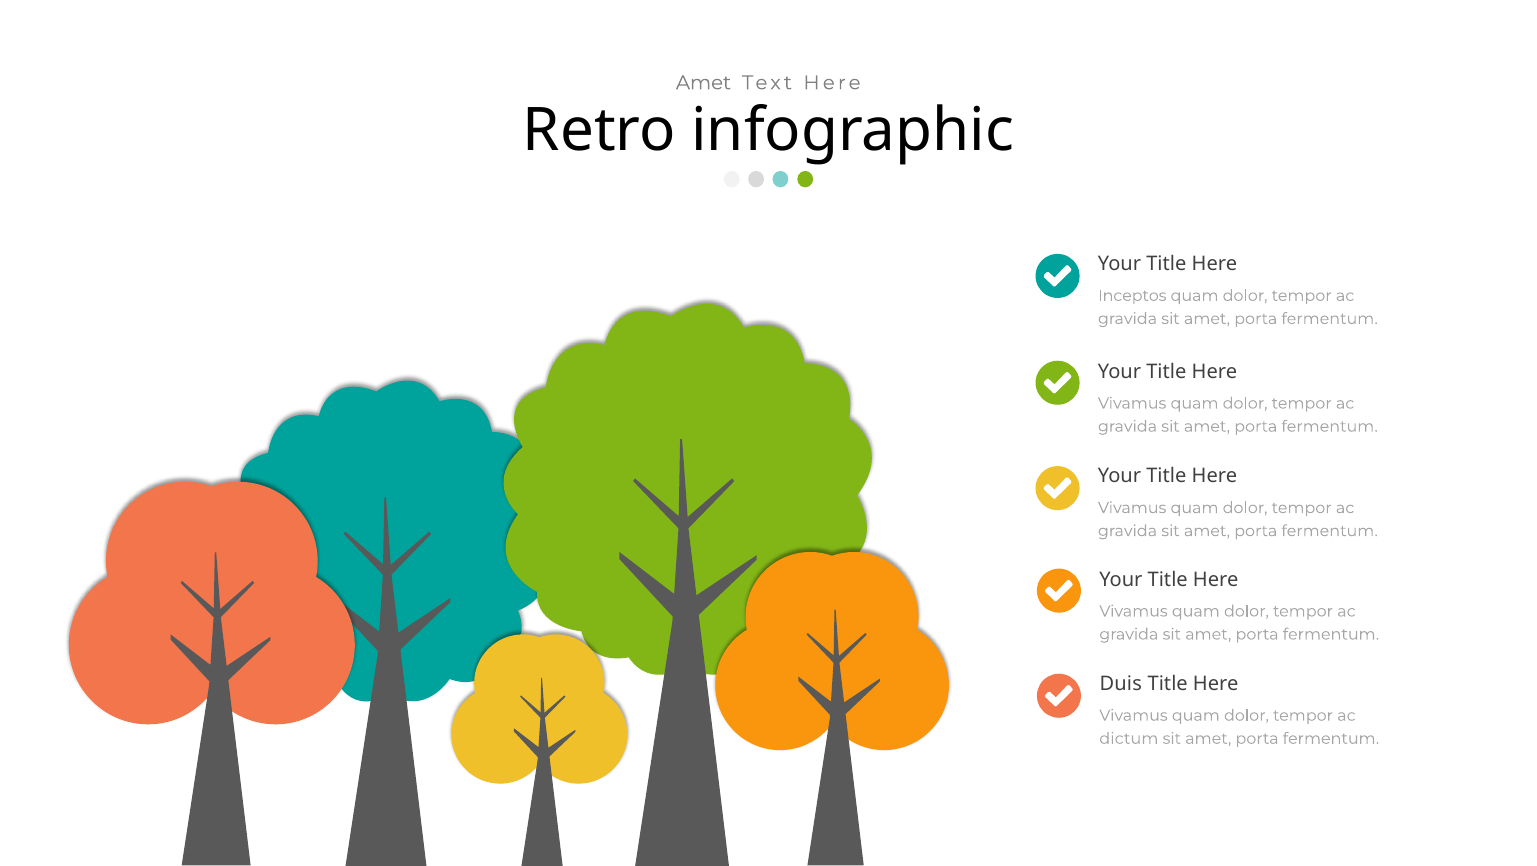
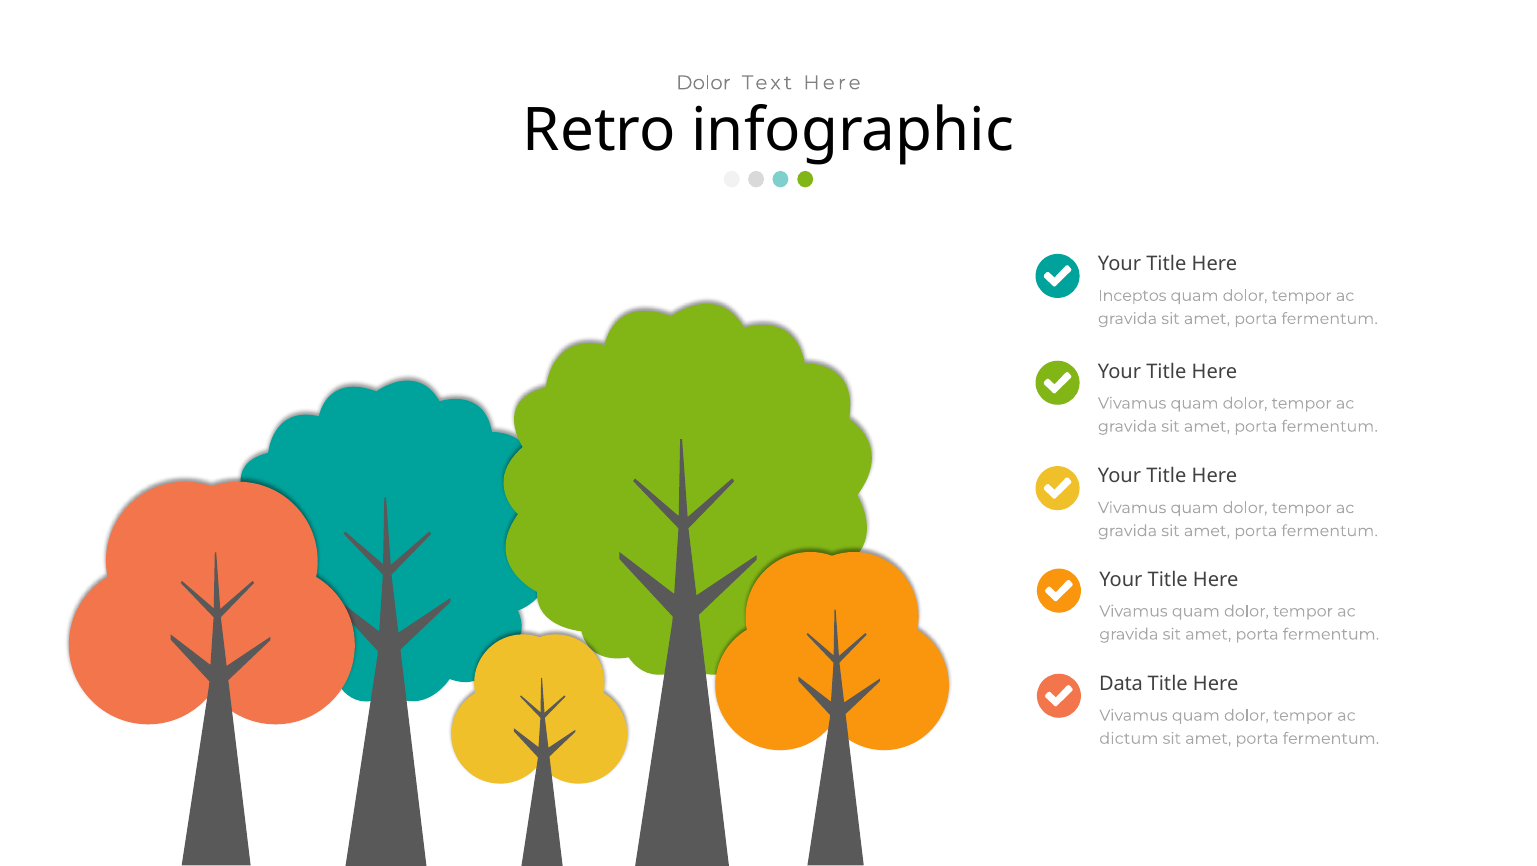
Amet: Amet -> Dolor (703, 83)
Duis: Duis -> Data (1121, 684)
